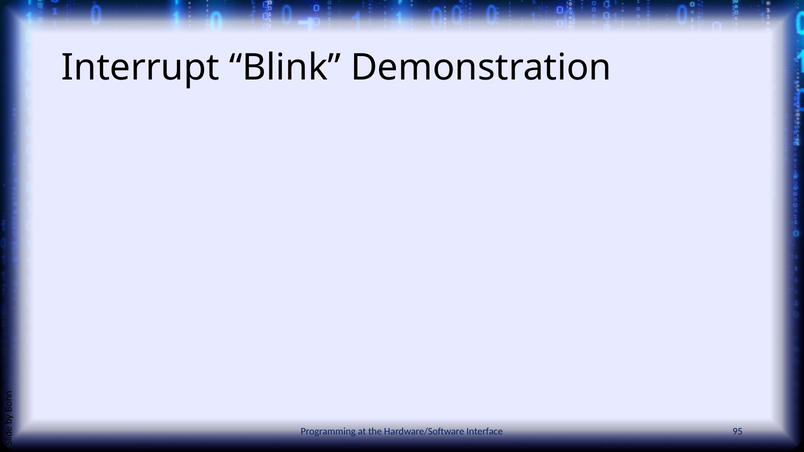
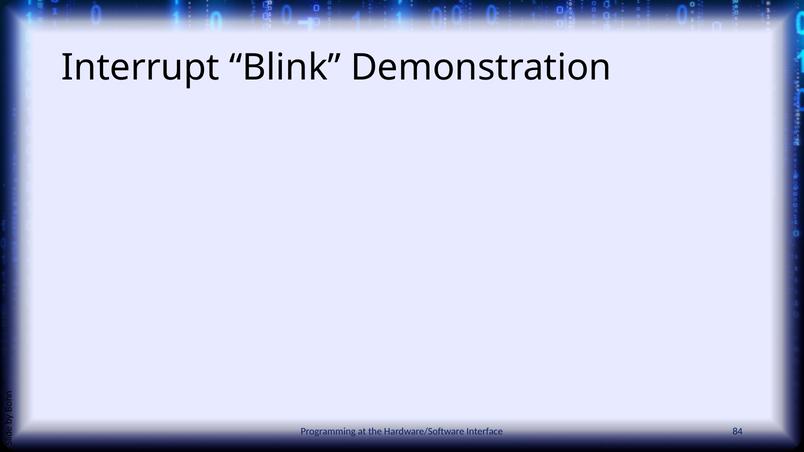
95: 95 -> 84 (738, 432)
